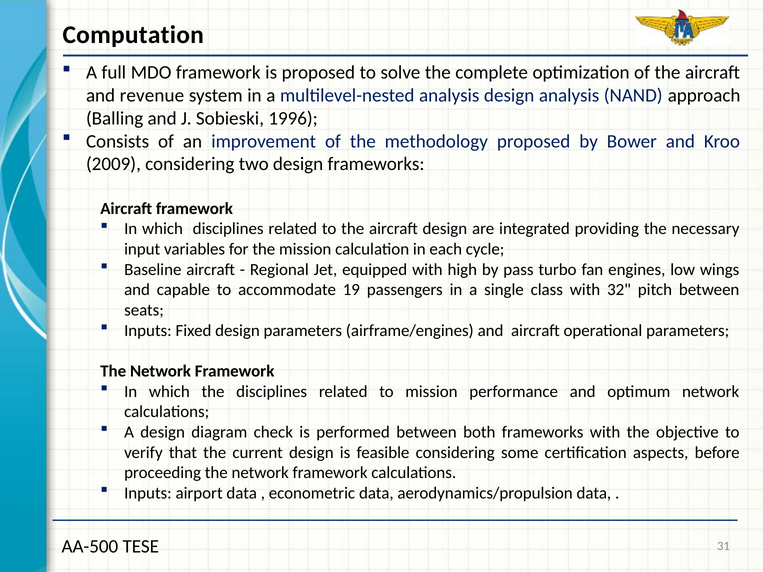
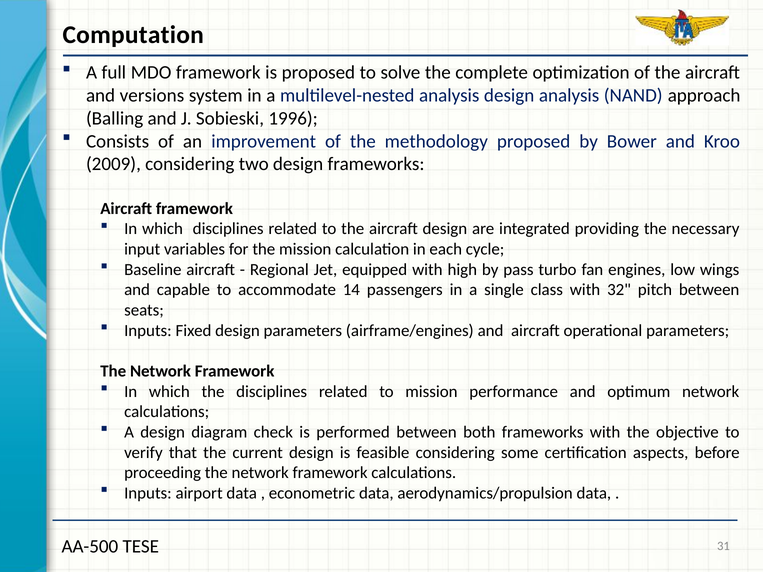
revenue: revenue -> versions (152, 96)
19: 19 -> 14 (351, 290)
